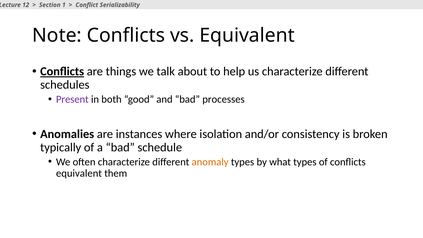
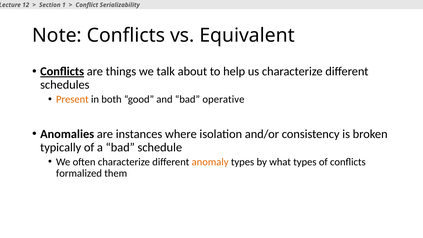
Present colour: purple -> orange (72, 99)
processes: processes -> operative (223, 99)
equivalent: equivalent -> formalized (79, 173)
